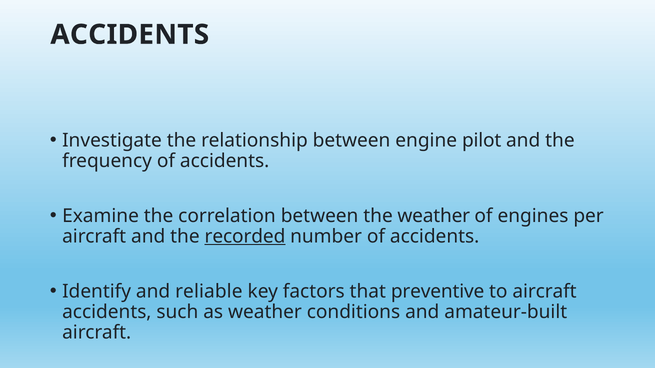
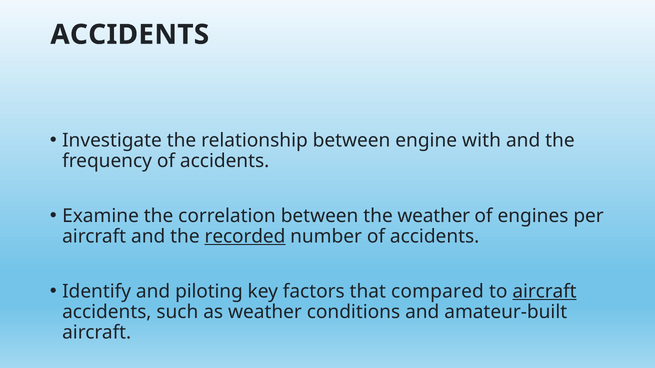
pilot: pilot -> with (482, 141)
reliable: reliable -> piloting (209, 292)
preventive: preventive -> compared (437, 292)
aircraft underline: none -> present (545, 292)
